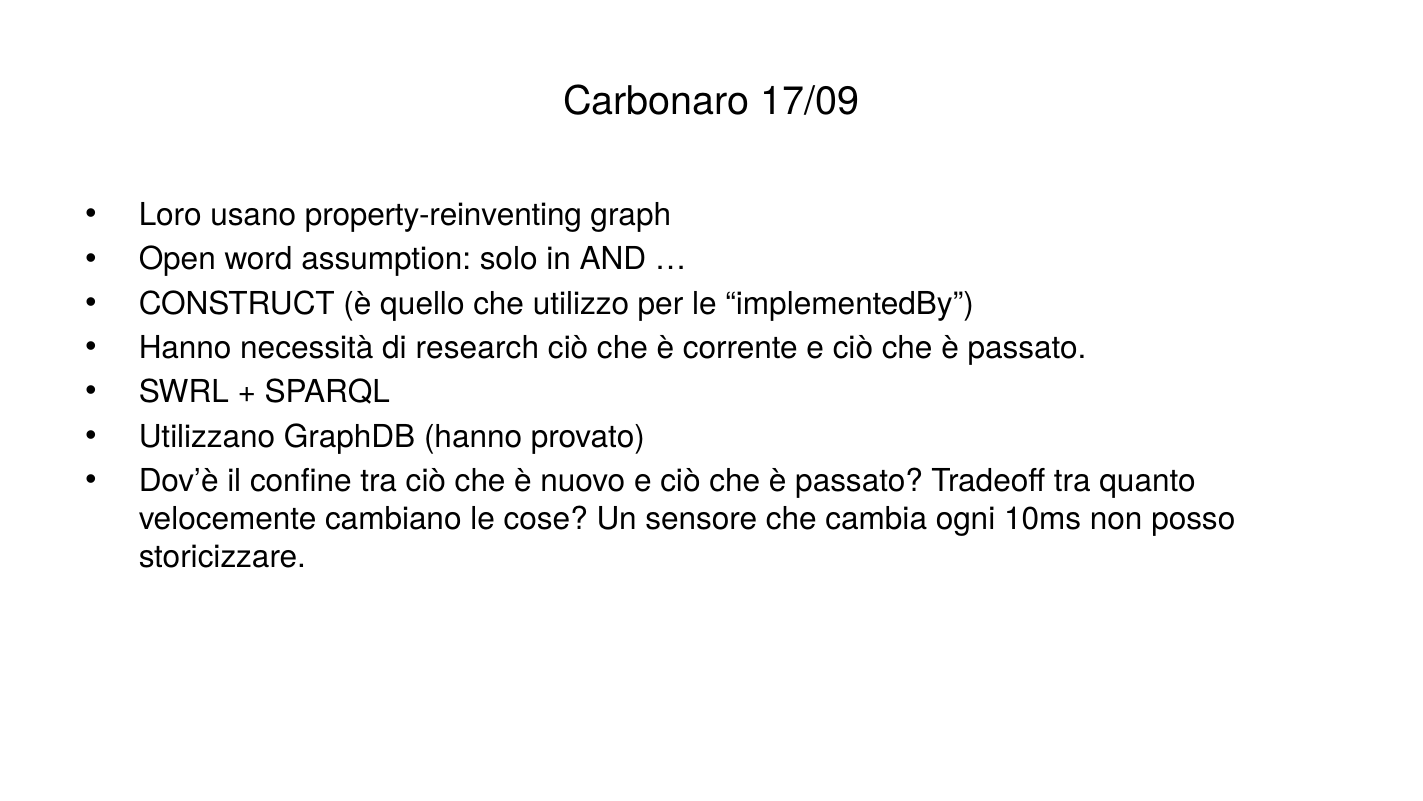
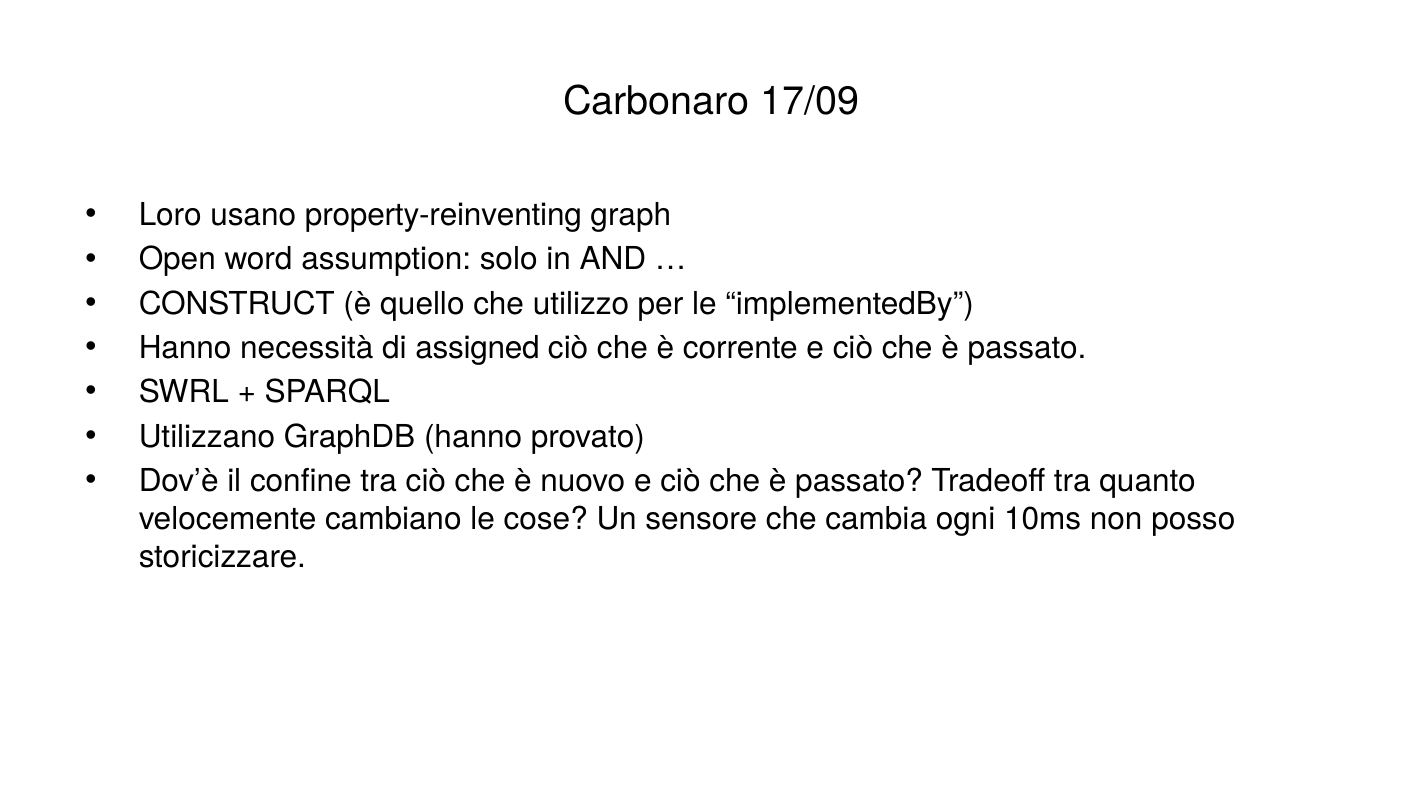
research: research -> assigned (478, 348)
